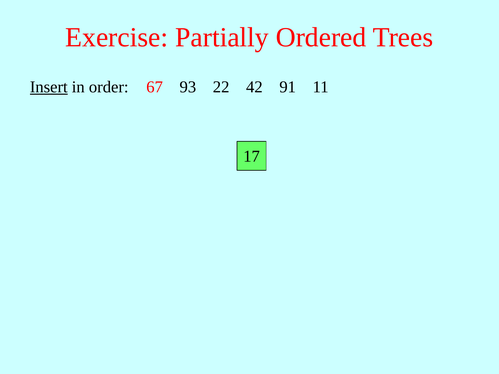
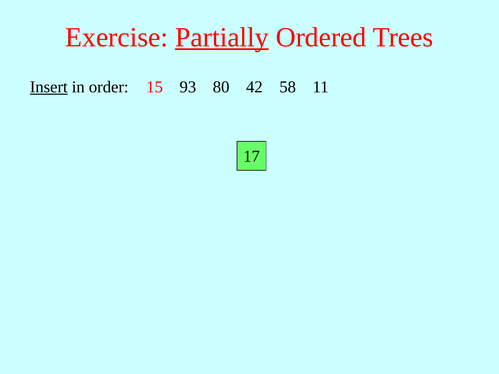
Partially underline: none -> present (222, 37)
67: 67 -> 15 (155, 87)
22: 22 -> 80 (221, 87)
91: 91 -> 58 (288, 87)
